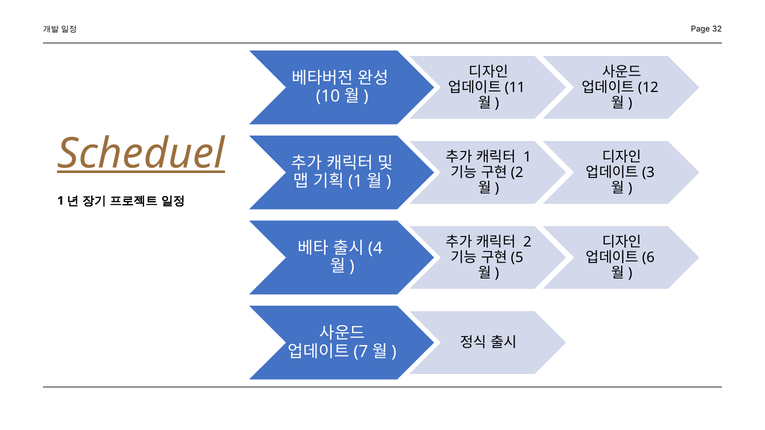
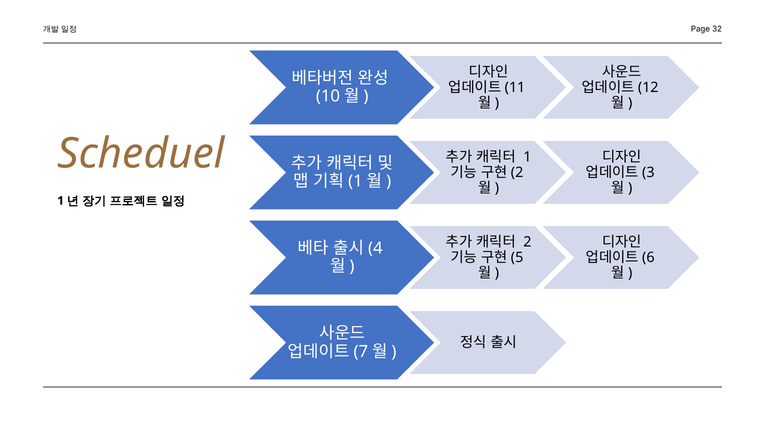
Scheduel underline: present -> none (141, 154)
